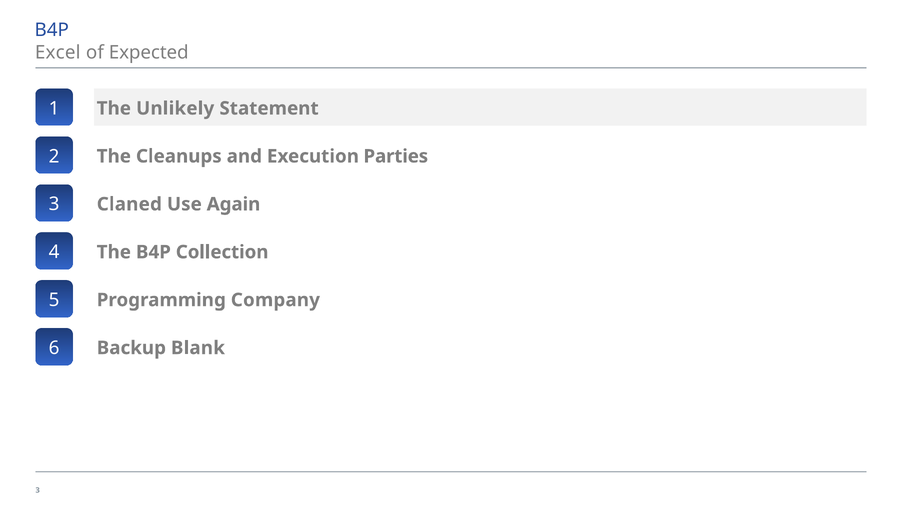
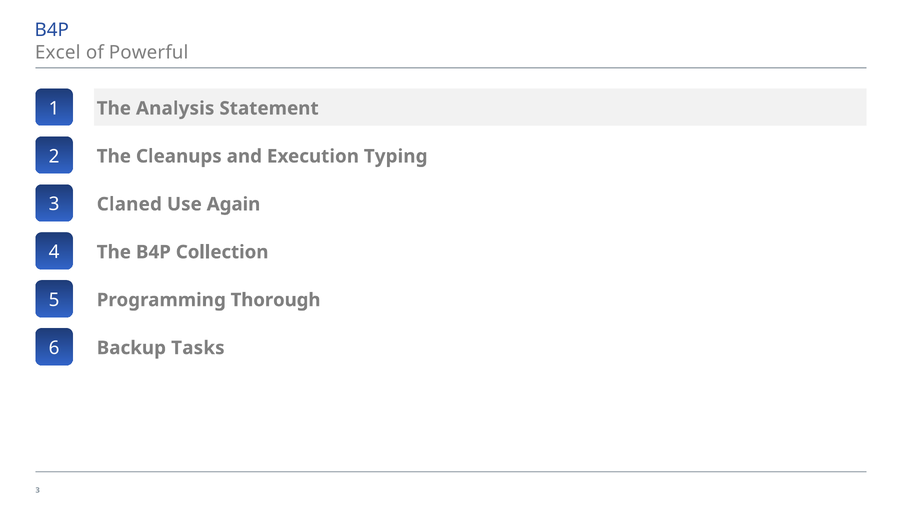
Expected: Expected -> Powerful (149, 52)
Unlikely: Unlikely -> Analysis (175, 108)
Parties: Parties -> Typing (396, 156)
Company: Company -> Thorough (276, 300)
Blank: Blank -> Tasks (198, 348)
